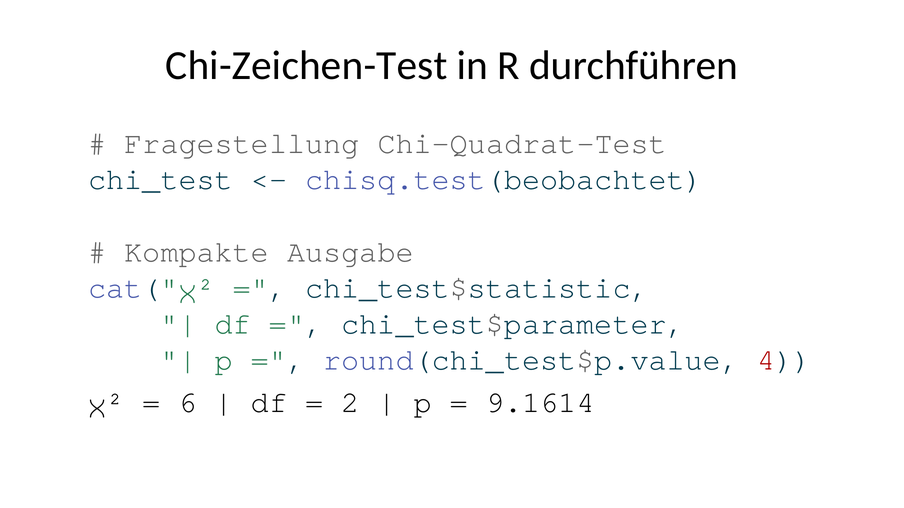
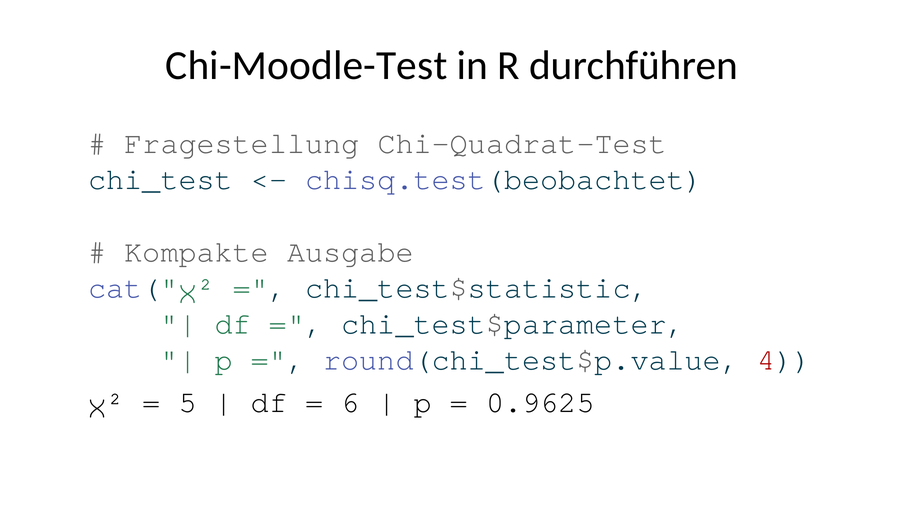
Chi-Zeichen-Test: Chi-Zeichen-Test -> Chi-Moodle-Test (306, 66)
6: 6 -> 5 (188, 403)
2: 2 -> 6 (350, 403)
9.1614: 9.1614 -> 0.9625 (540, 403)
